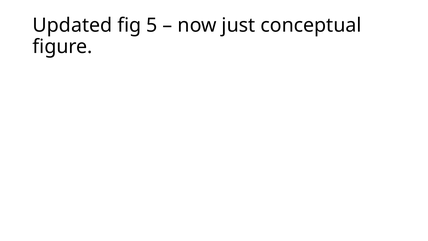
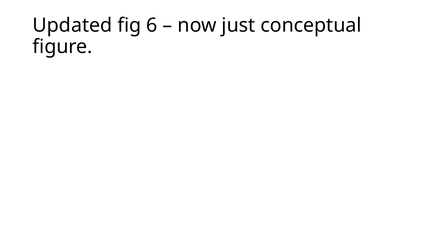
5: 5 -> 6 (152, 25)
